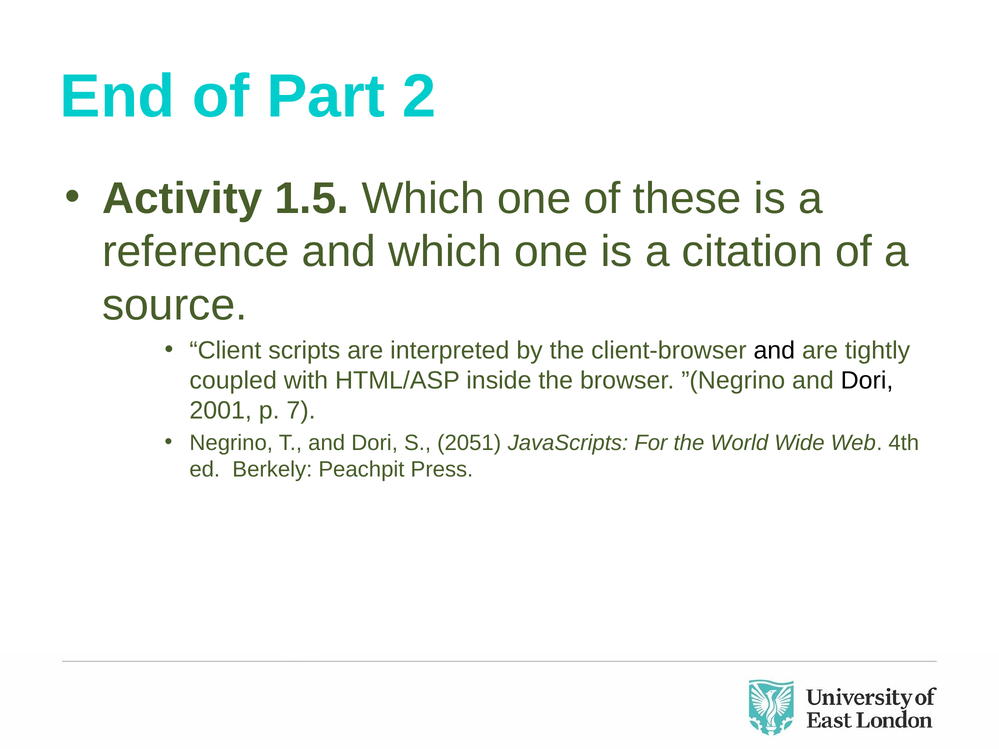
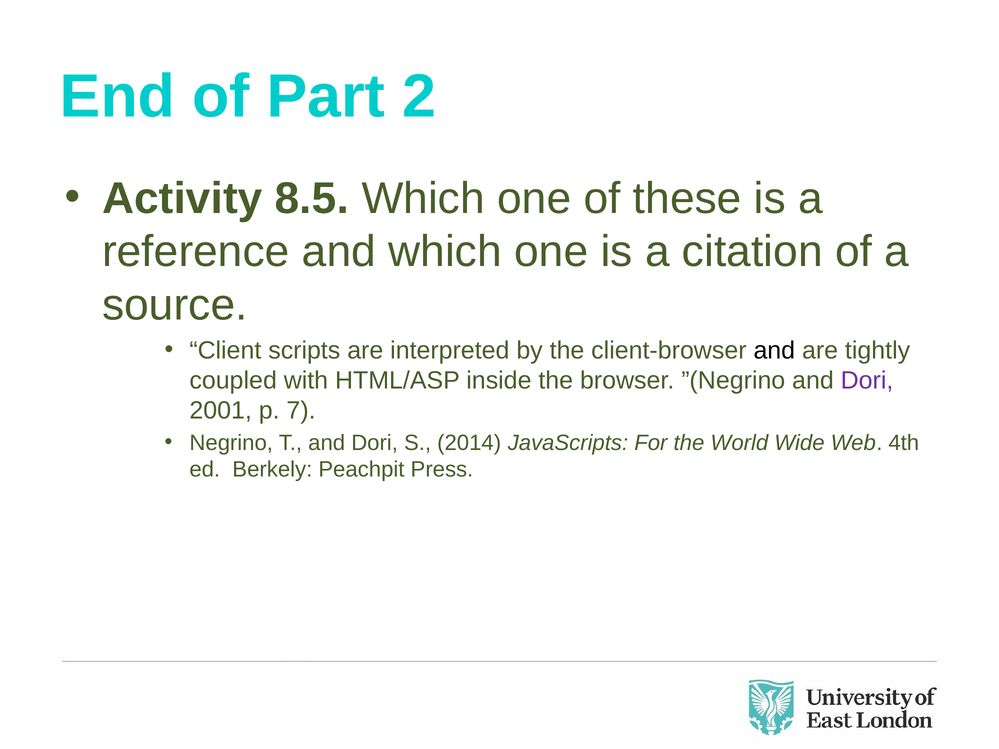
1.5: 1.5 -> 8.5 (312, 199)
Dori colour: black -> purple (867, 380)
2051: 2051 -> 2014 (469, 443)
